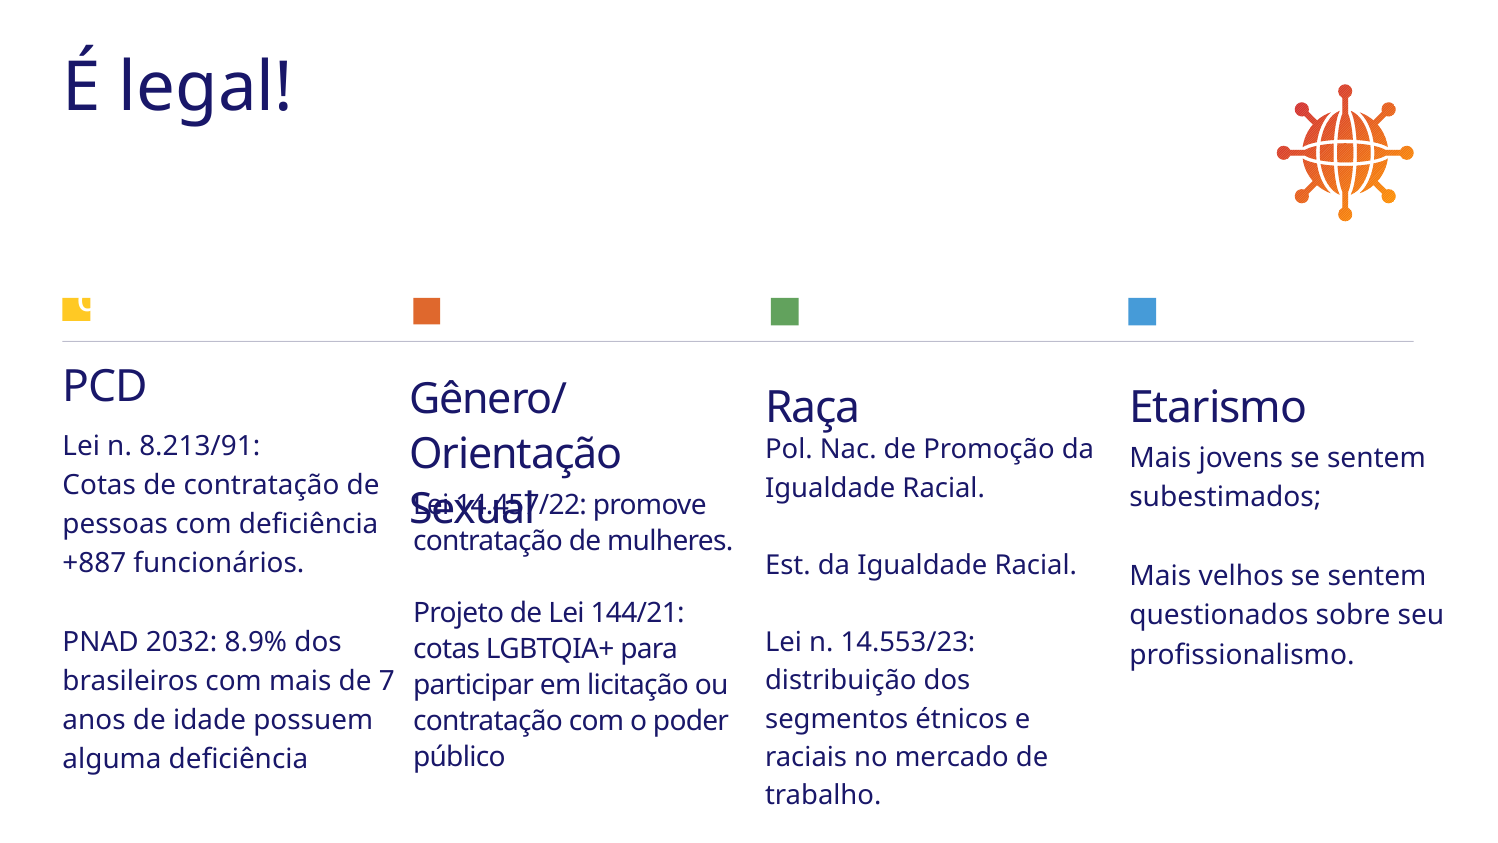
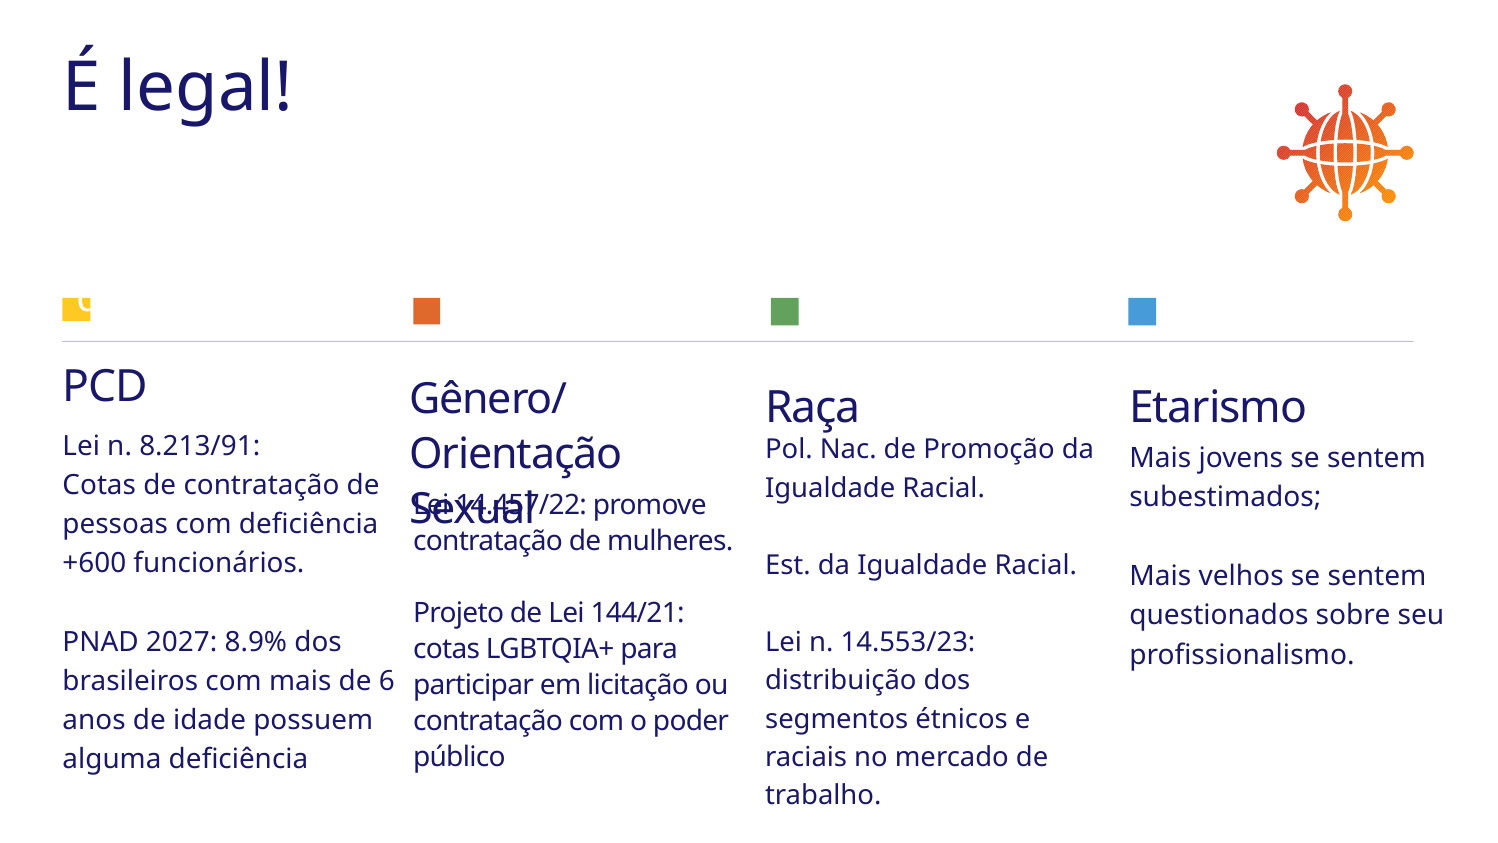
+887: +887 -> +600 (94, 563)
2032: 2032 -> 2027 (182, 642)
7: 7 -> 6 (387, 681)
